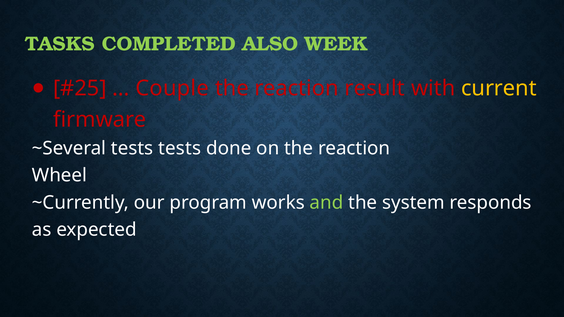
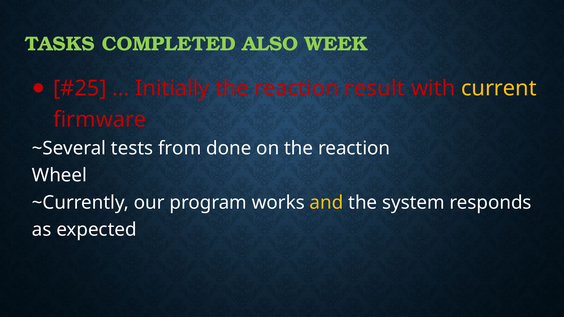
Couple: Couple -> Initially (172, 88)
tests tests: tests -> from (180, 149)
and colour: light green -> yellow (327, 203)
